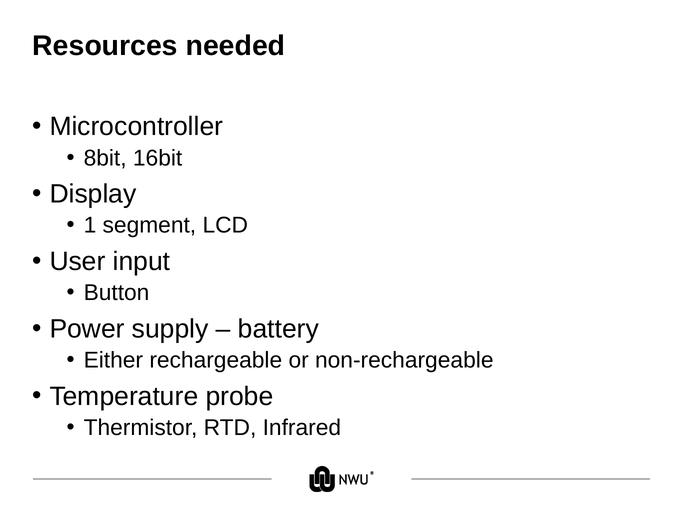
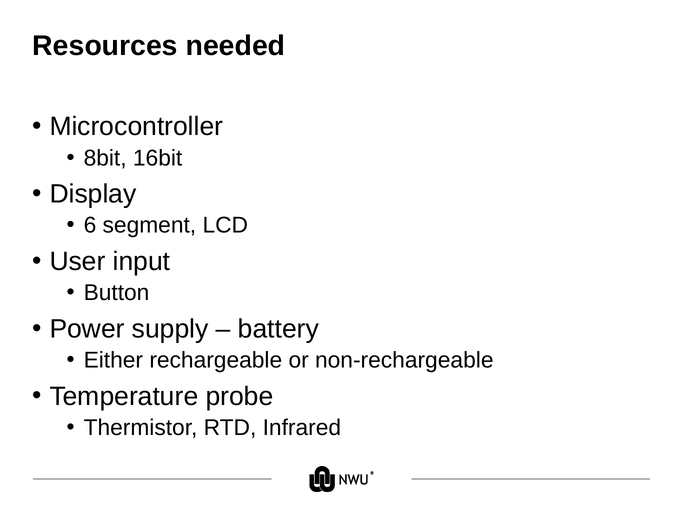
1: 1 -> 6 (90, 226)
